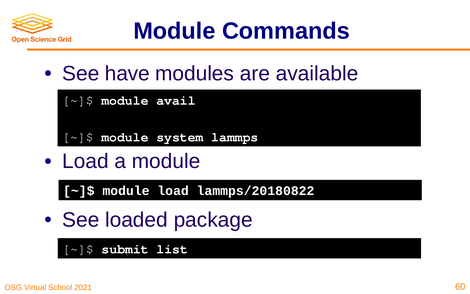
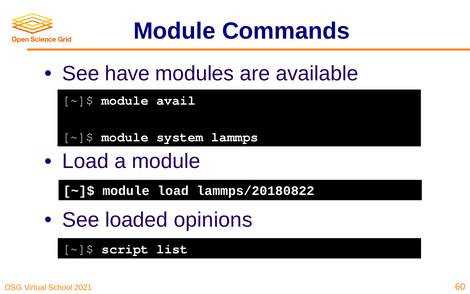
package: package -> opinions (213, 220)
submit: submit -> script (125, 249)
